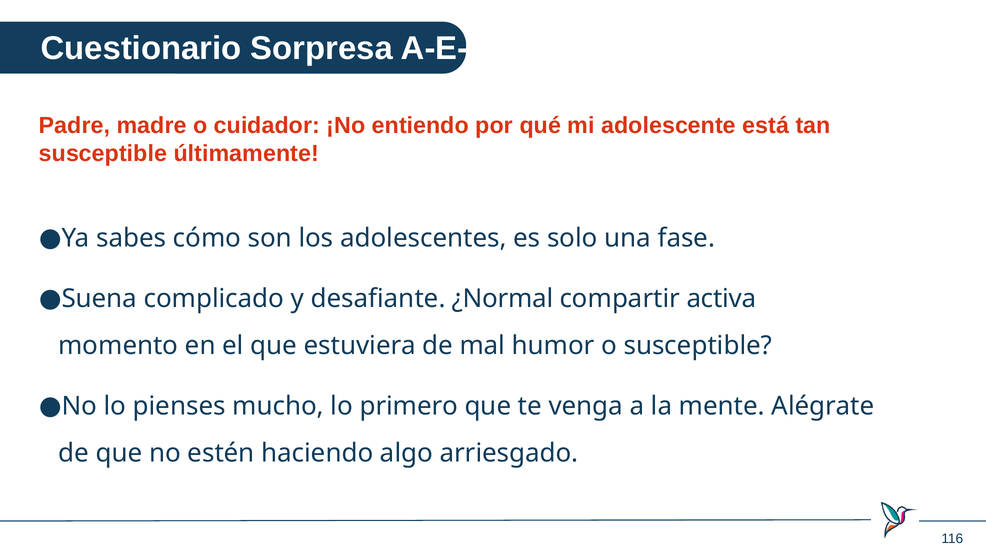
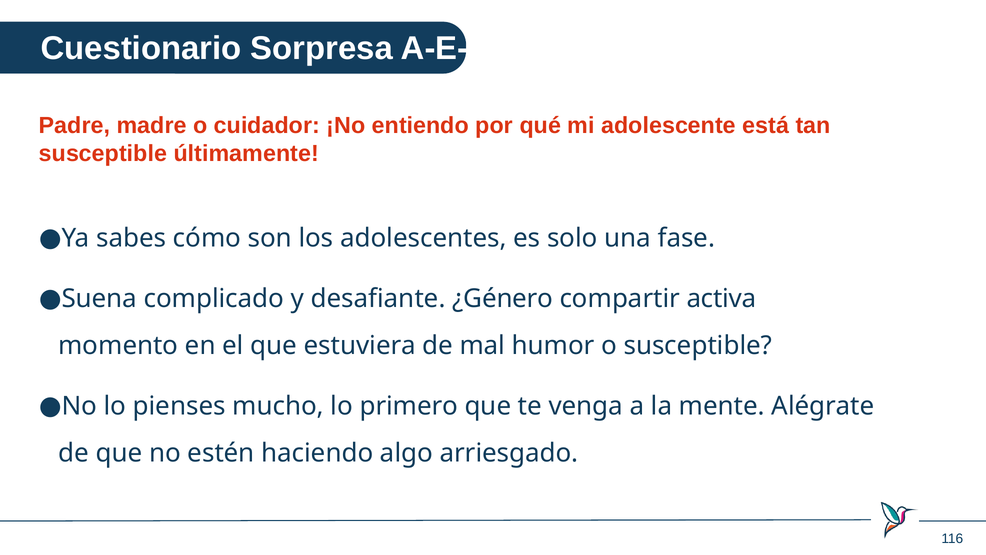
¿Normal: ¿Normal -> ¿Género (503, 299)
